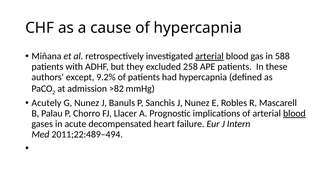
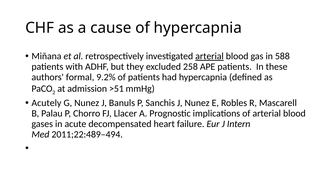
except: except -> formal (80, 77)
>82: >82 -> >51 (116, 89)
blood underline: present -> none (294, 113)
